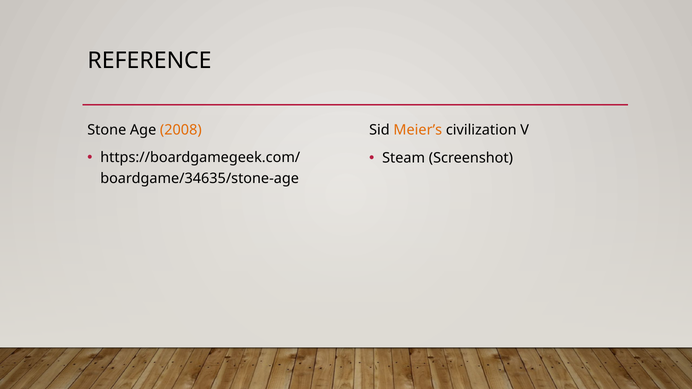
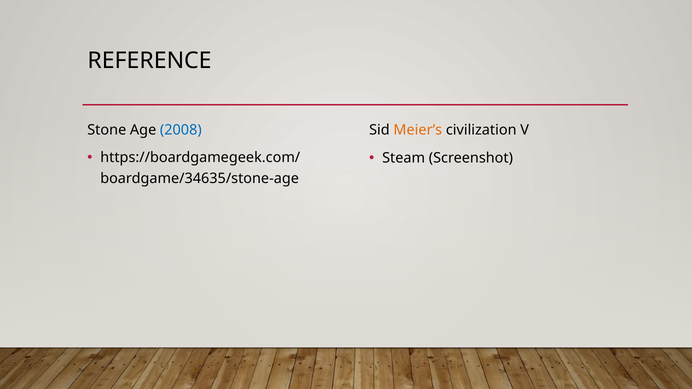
2008 colour: orange -> blue (181, 130)
